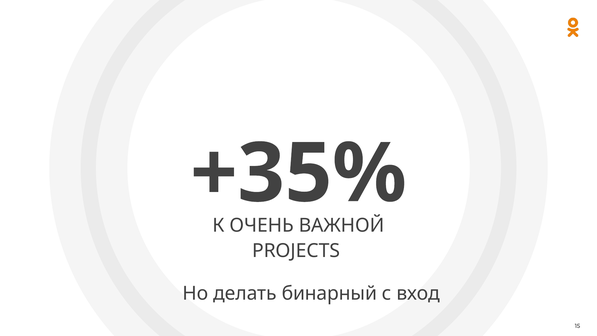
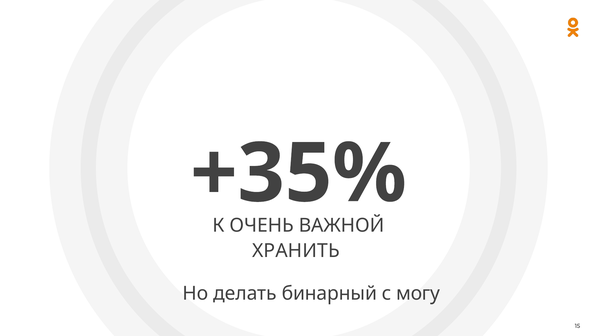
PROJECTS: PROJECTS -> ХРАНИТЬ (296, 251)
вход: вход -> могу (418, 293)
